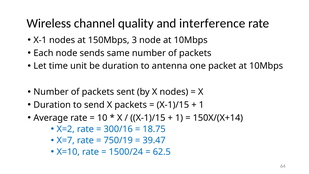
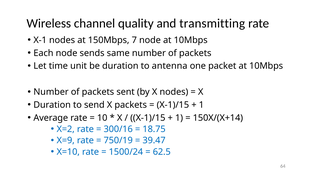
interference: interference -> transmitting (212, 23)
3: 3 -> 7 (134, 40)
X=7: X=7 -> X=9 (66, 140)
